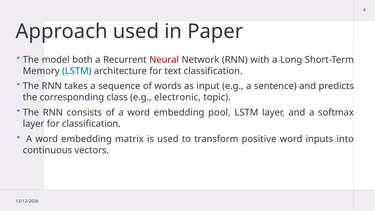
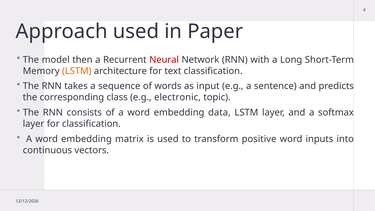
both: both -> then (82, 60)
LSTM colour: blue -> orange (77, 71)
pool: pool -> data (219, 113)
